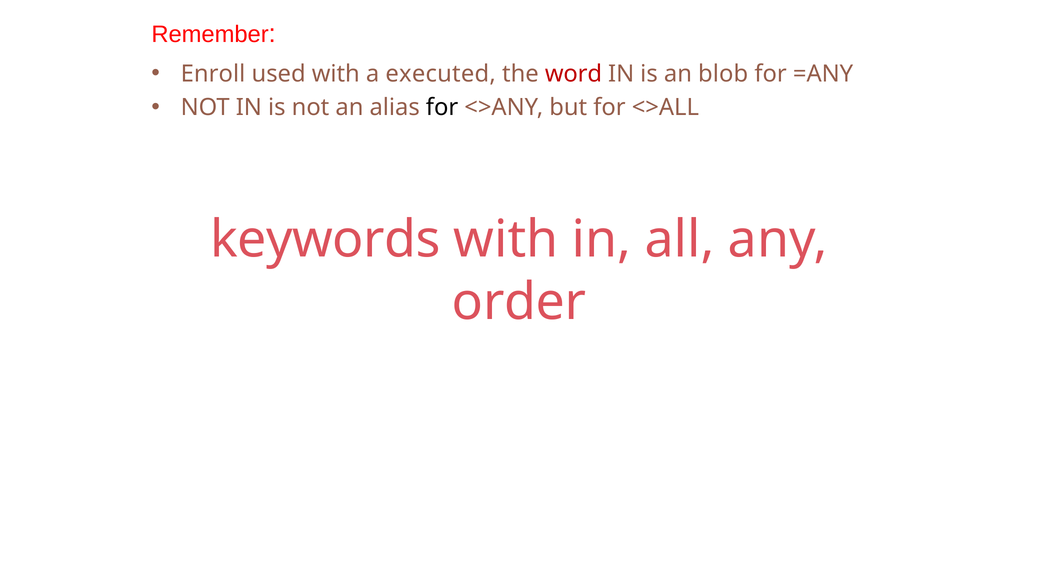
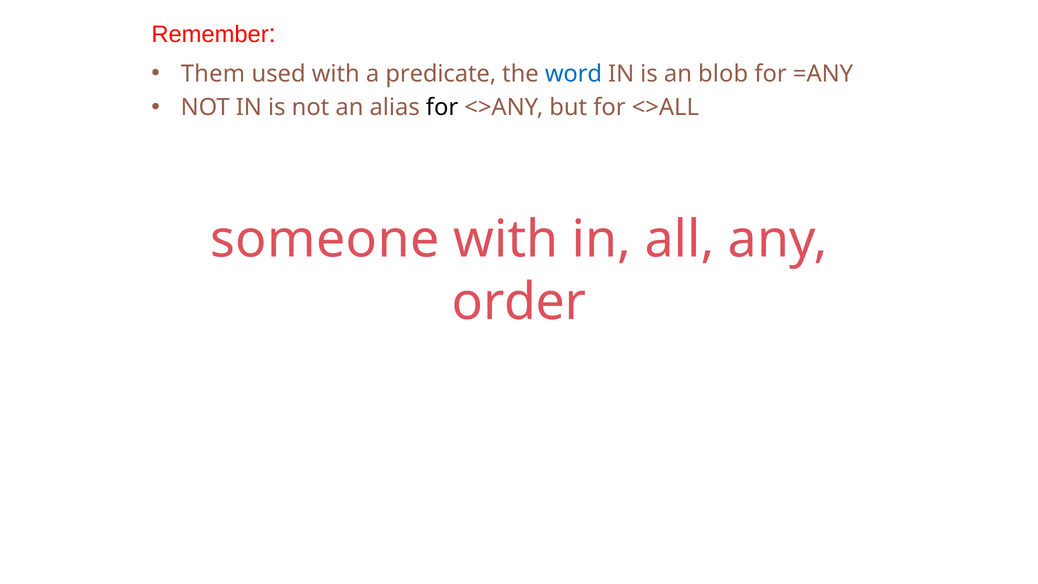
Enroll: Enroll -> Them (213, 74)
executed: executed -> predicate (441, 74)
word colour: red -> blue (573, 74)
keywords: keywords -> someone (325, 240)
